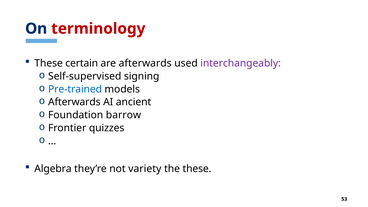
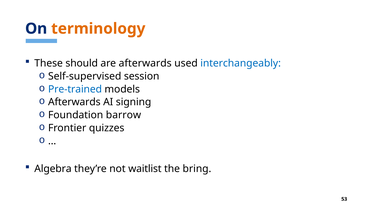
terminology colour: red -> orange (98, 29)
certain: certain -> should (82, 63)
interchangeably colour: purple -> blue (241, 63)
signing: signing -> session (142, 76)
ancient: ancient -> signing (134, 102)
variety: variety -> waitlist (145, 169)
the these: these -> bring (197, 169)
